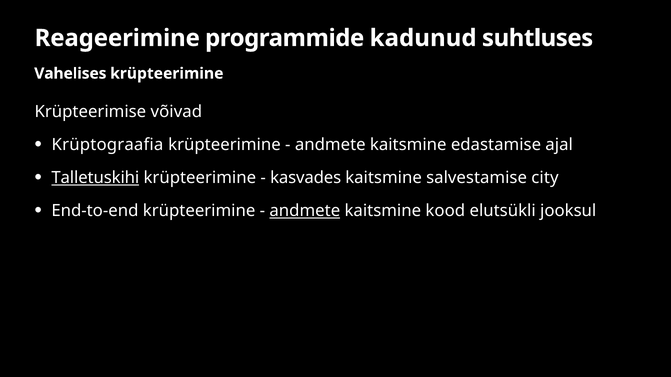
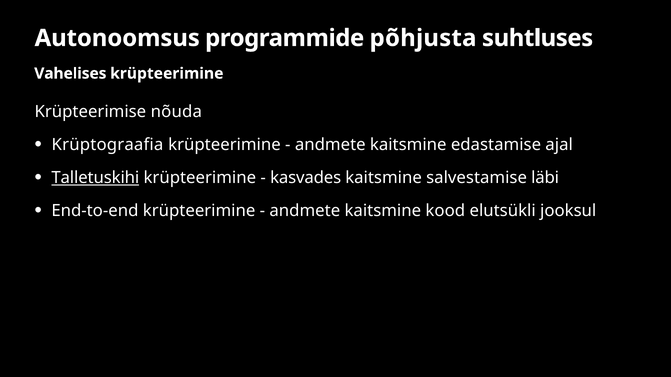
Reageerimine: Reageerimine -> Autonoomsus (117, 38)
kadunud: kadunud -> põhjusta (423, 38)
võivad: võivad -> nõuda (176, 112)
city: city -> läbi (545, 178)
andmete underline: present -> none (305, 211)
